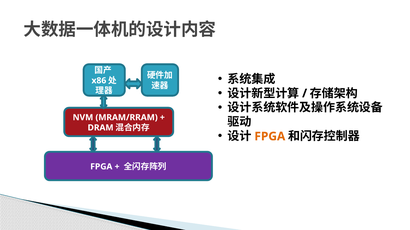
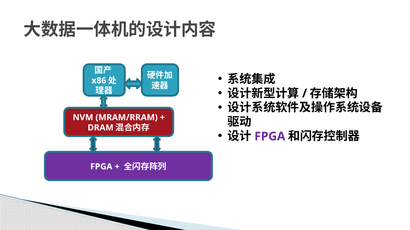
FPGA colour: orange -> purple (270, 137)
